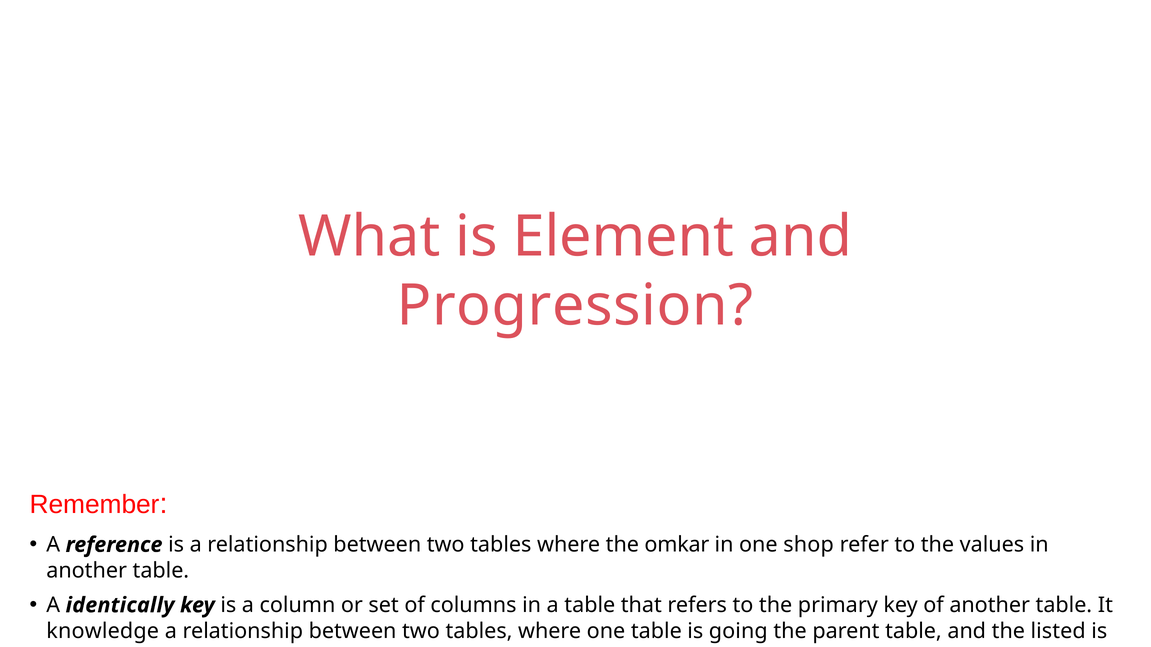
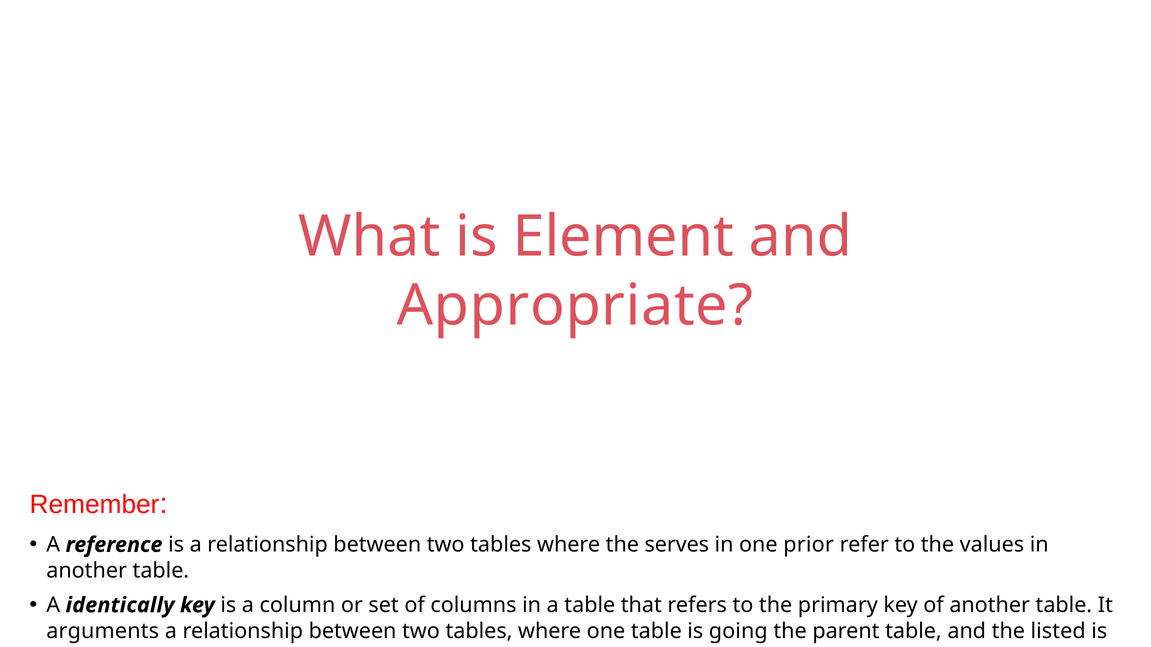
Progression: Progression -> Appropriate (575, 306)
omkar: omkar -> serves (677, 545)
shop: shop -> prior (809, 545)
knowledge: knowledge -> arguments (103, 631)
